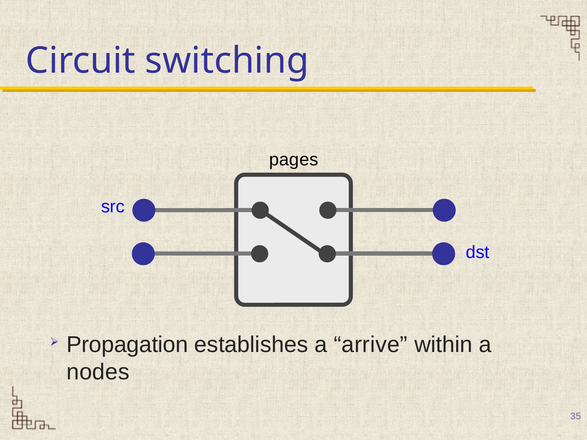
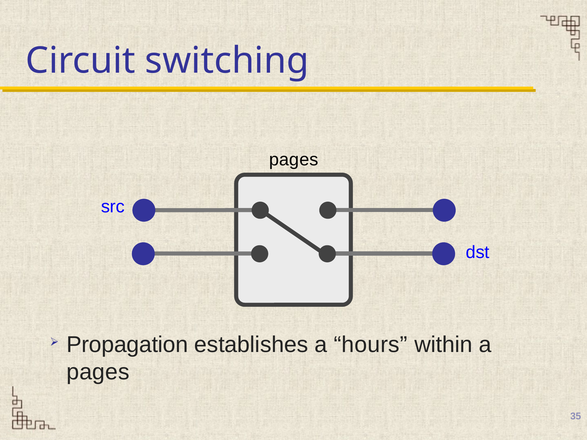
arrive: arrive -> hours (371, 345)
nodes: nodes -> pages (98, 372)
